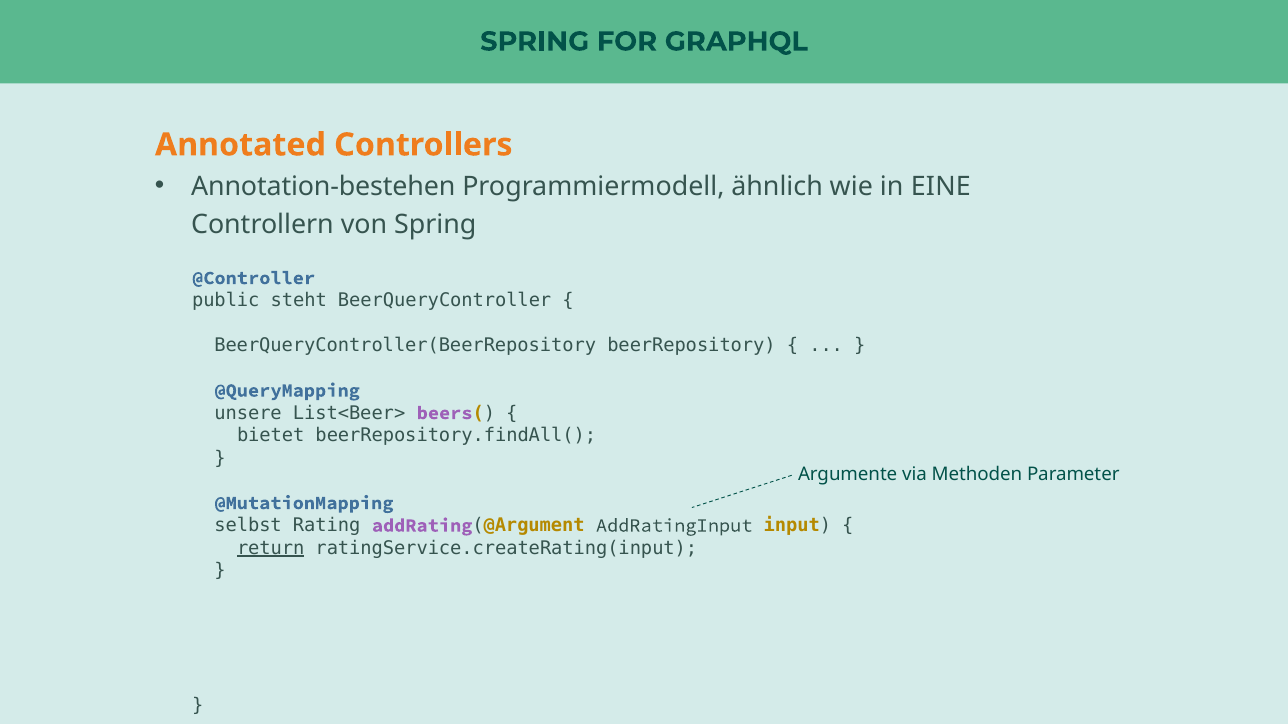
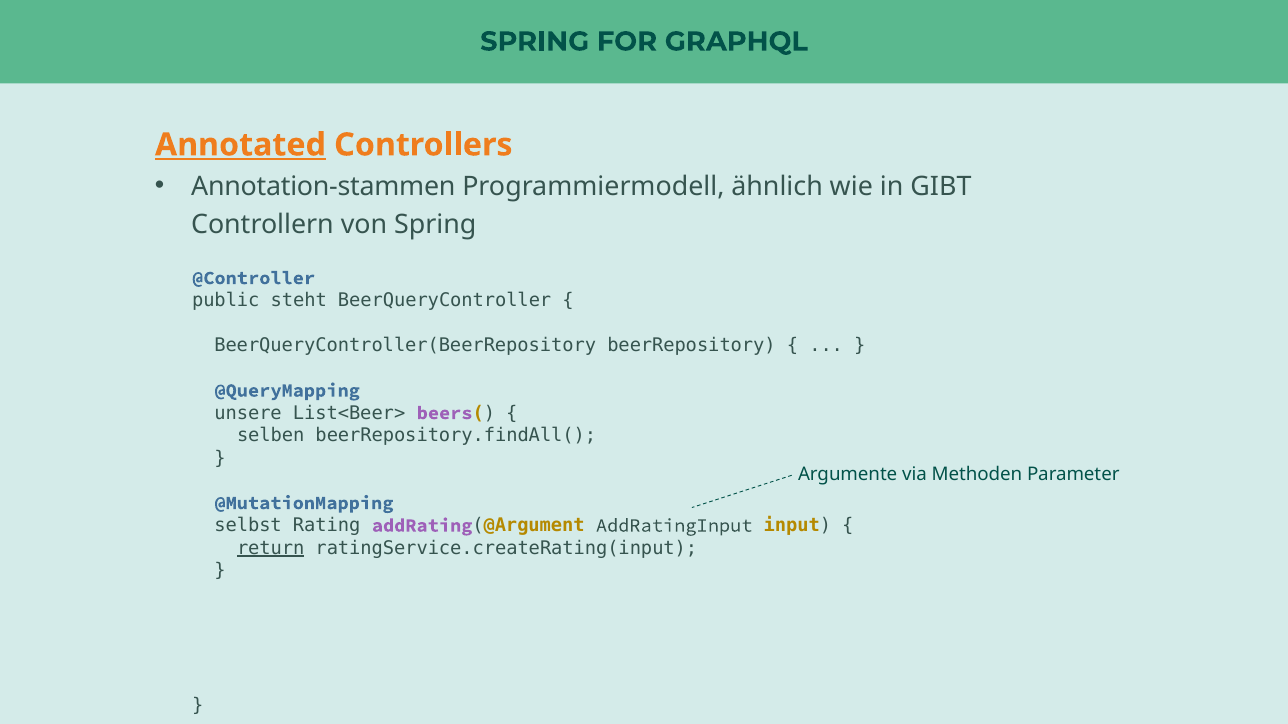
Annotated underline: none -> present (240, 145)
Annotation-bestehen: Annotation-bestehen -> Annotation-stammen (323, 186)
EINE: EINE -> GIBT (941, 186)
bietet: bietet -> selben (271, 436)
